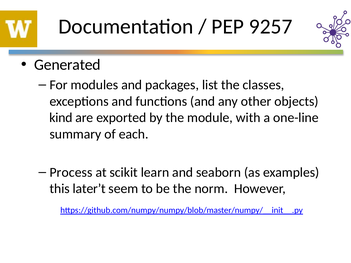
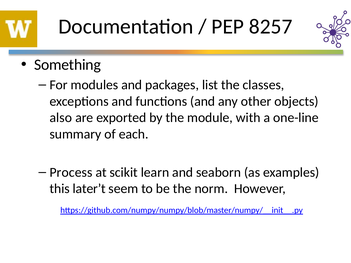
9257: 9257 -> 8257 (271, 27)
Generated: Generated -> Something (67, 65)
kind: kind -> also (61, 118)
